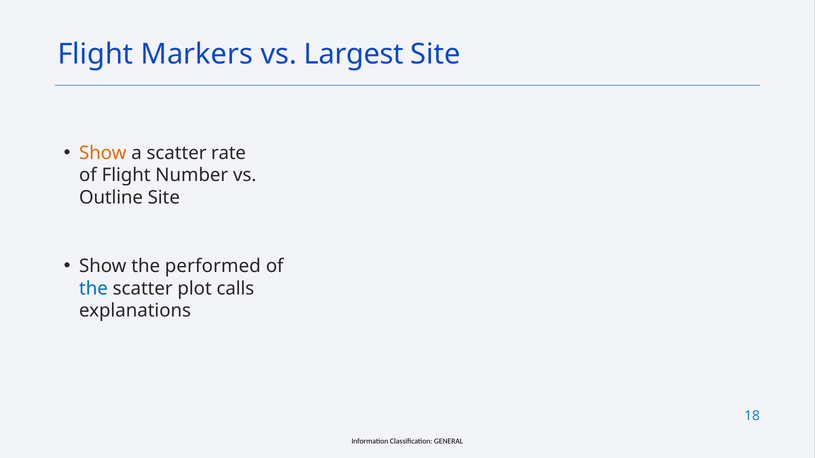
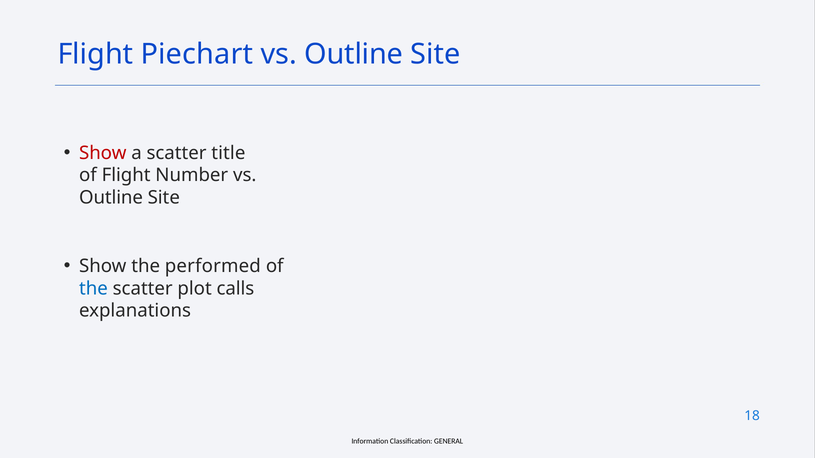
Markers: Markers -> Piechart (197, 54)
Largest: Largest -> Outline (354, 54)
Show colour: orange -> red (103, 153)
rate: rate -> title (228, 153)
